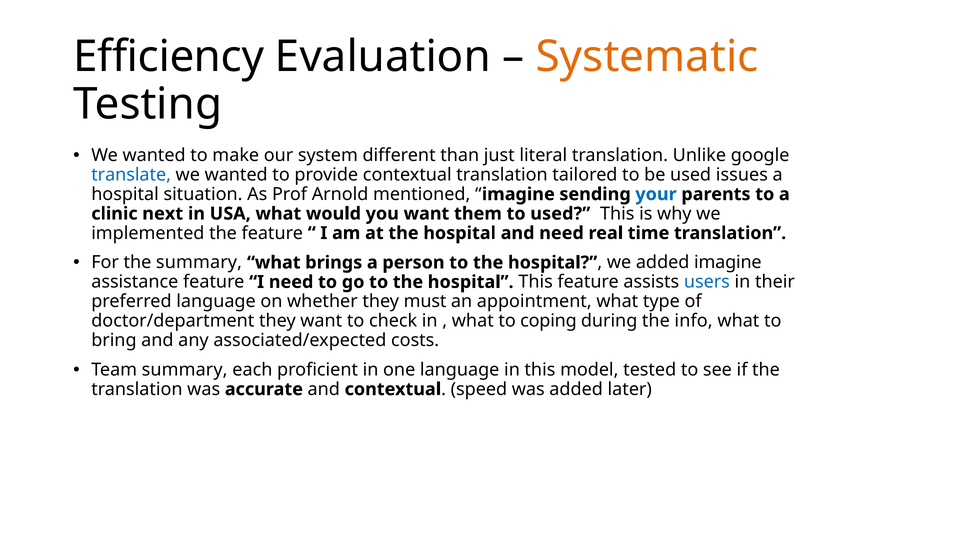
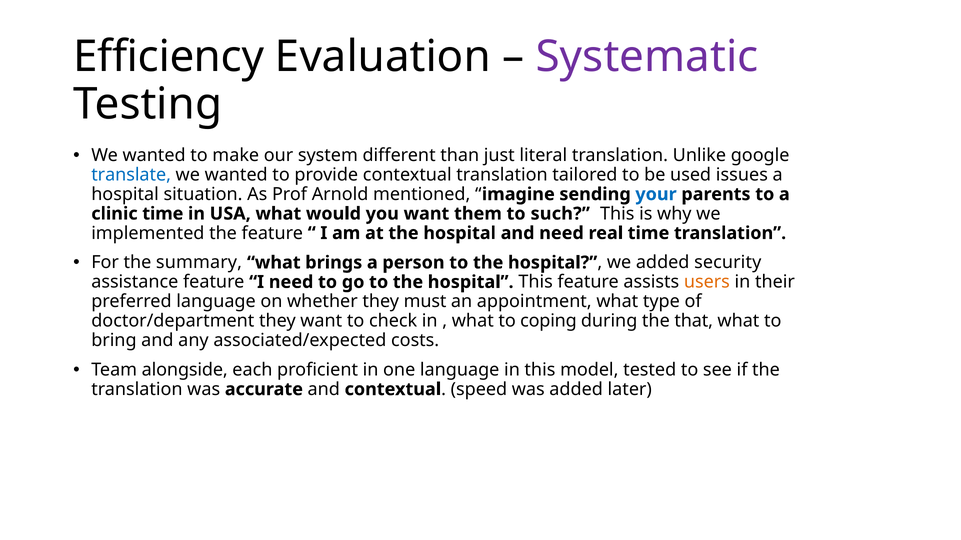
Systematic colour: orange -> purple (647, 57)
clinic next: next -> time (163, 214)
to used: used -> such (560, 214)
added imagine: imagine -> security (728, 263)
users colour: blue -> orange (707, 282)
info: info -> that (694, 321)
Team summary: summary -> alongside (185, 370)
